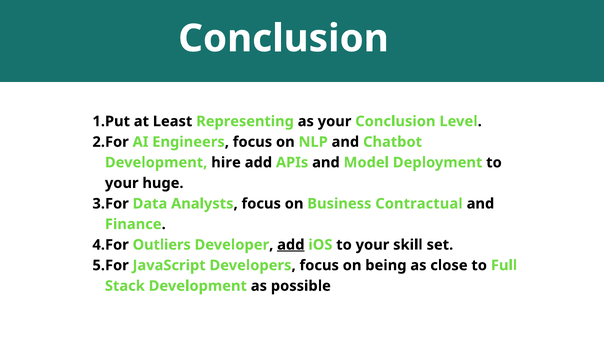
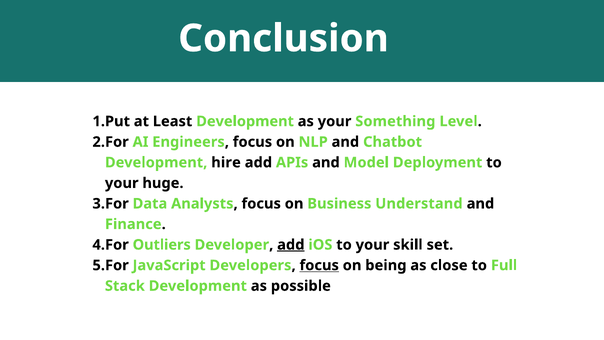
Least Representing: Representing -> Development (245, 121)
your Conclusion: Conclusion -> Something (395, 121)
Contractual: Contractual -> Understand (419, 204)
focus underline: none -> present (319, 265)
